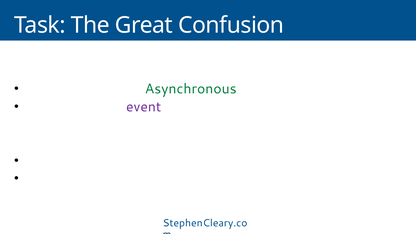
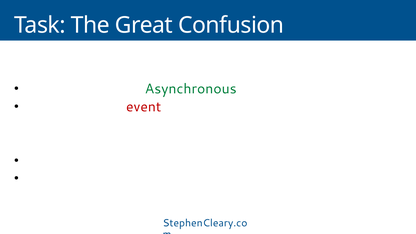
event colour: purple -> red (144, 107)
